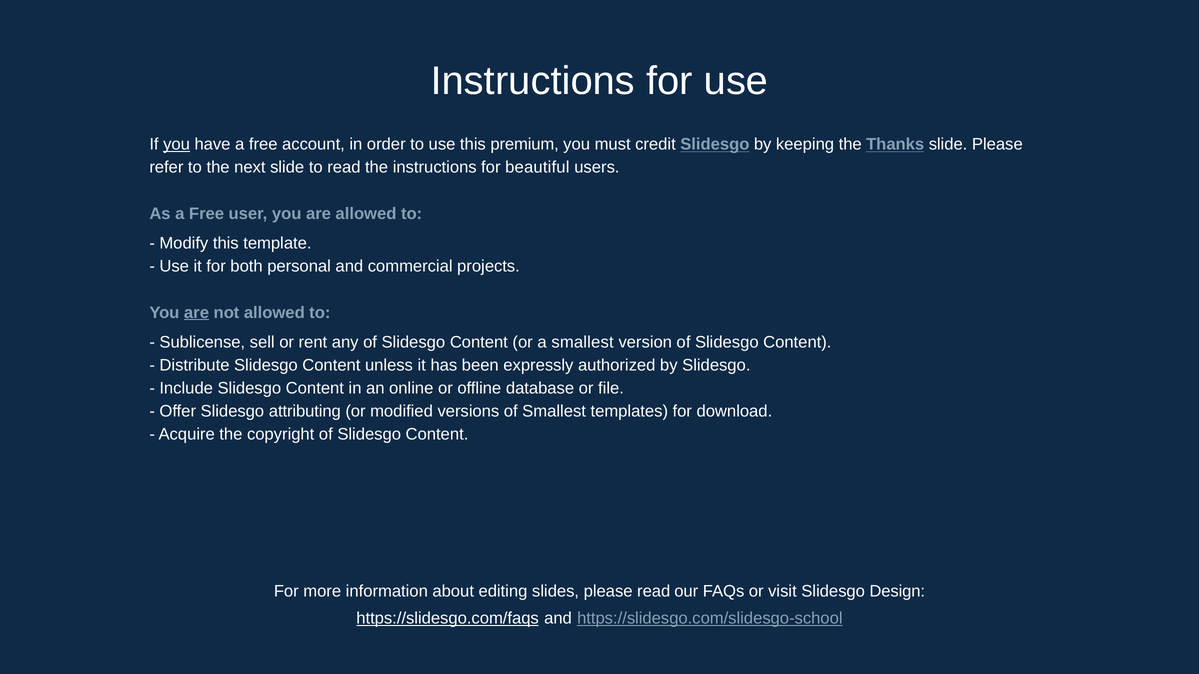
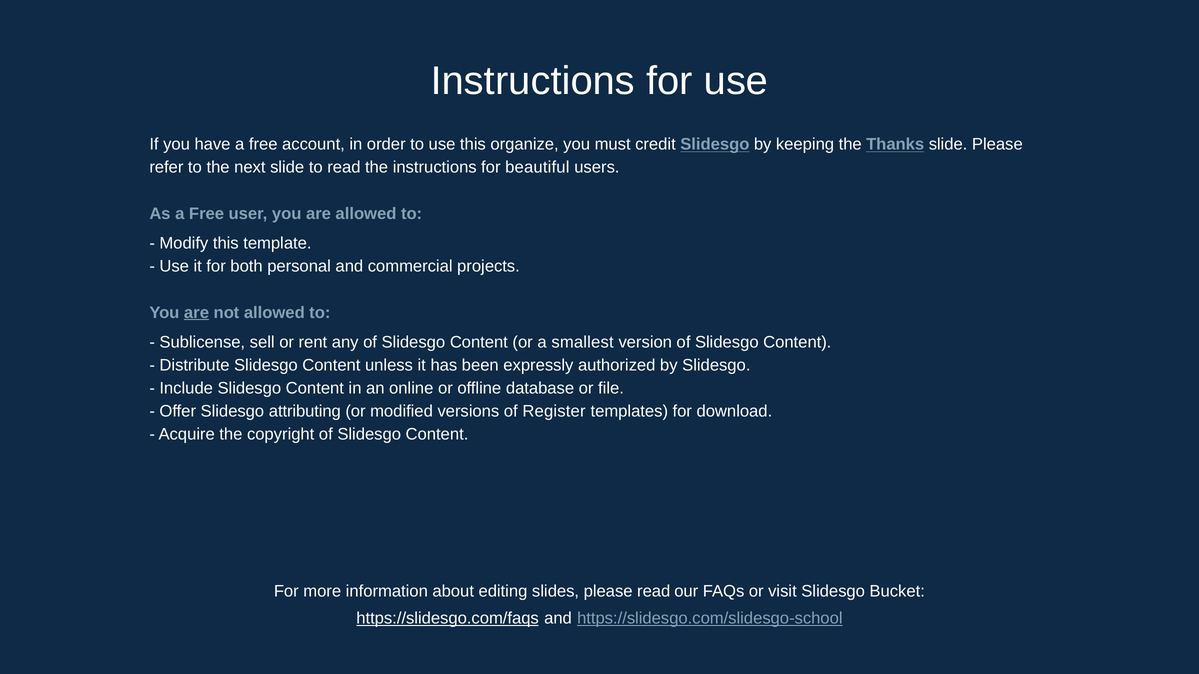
you underline: present -> none (177, 145)
premium: premium -> organize (525, 145)
of Smallest: Smallest -> Register (554, 411)
Design: Design -> Bucket (897, 592)
